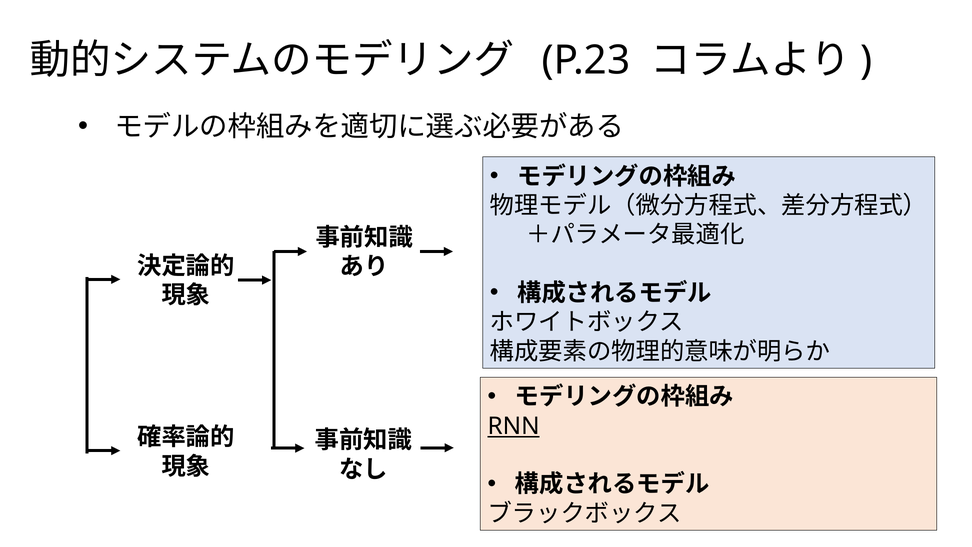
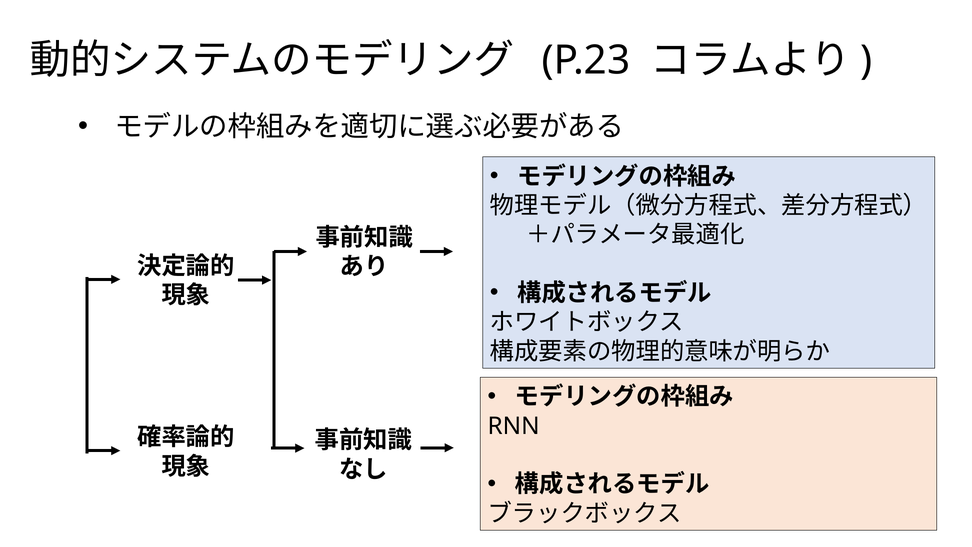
RNN underline: present -> none (514, 426)
